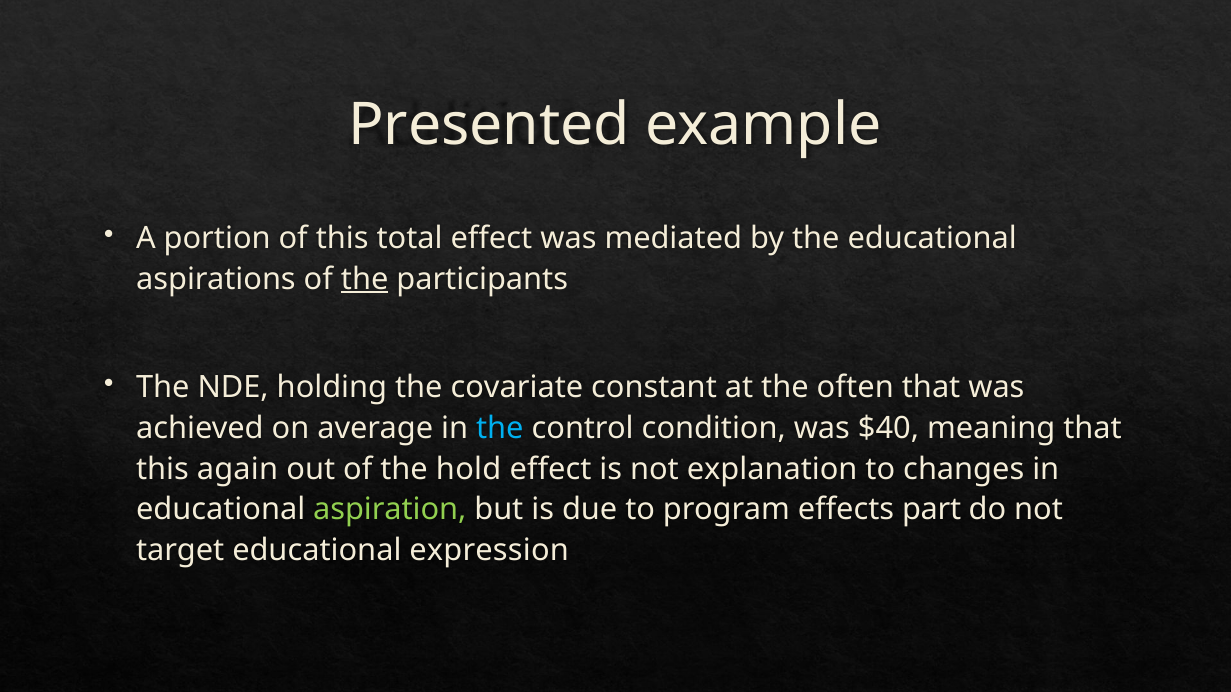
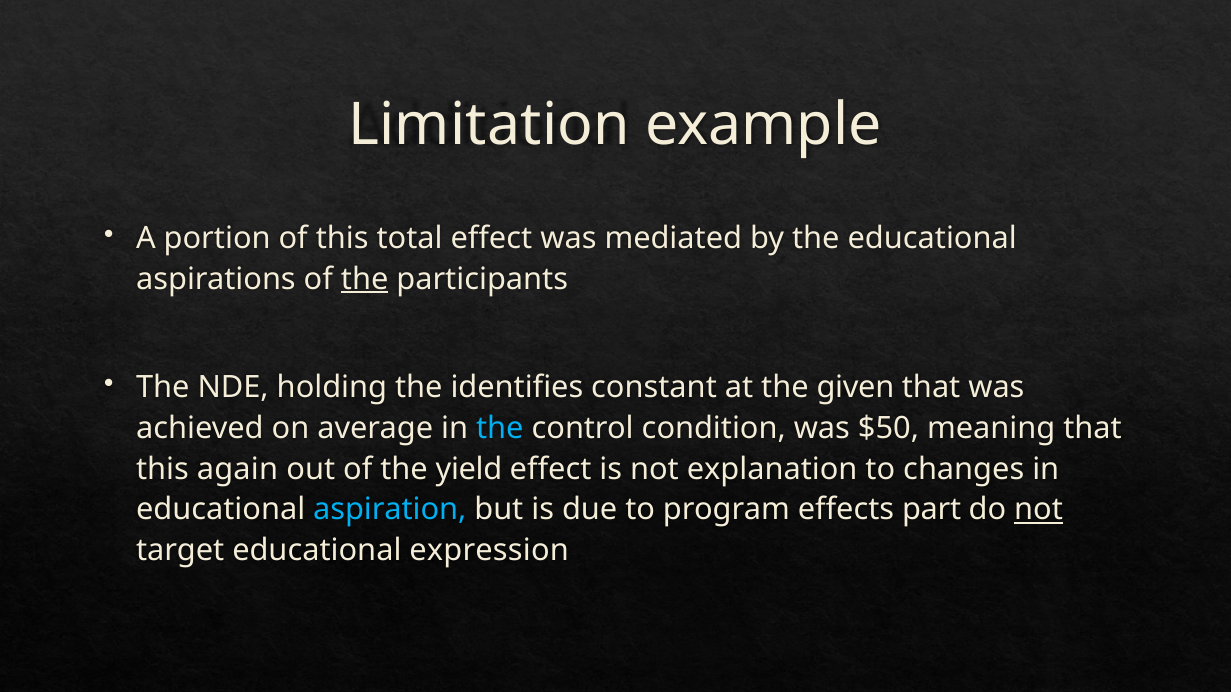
Presented: Presented -> Limitation (489, 125)
covariate: covariate -> identifies (517, 388)
often: often -> given (855, 388)
$40: $40 -> $50 (889, 429)
hold: hold -> yield (469, 469)
aspiration colour: light green -> light blue (390, 510)
not underline: none -> present (1039, 510)
